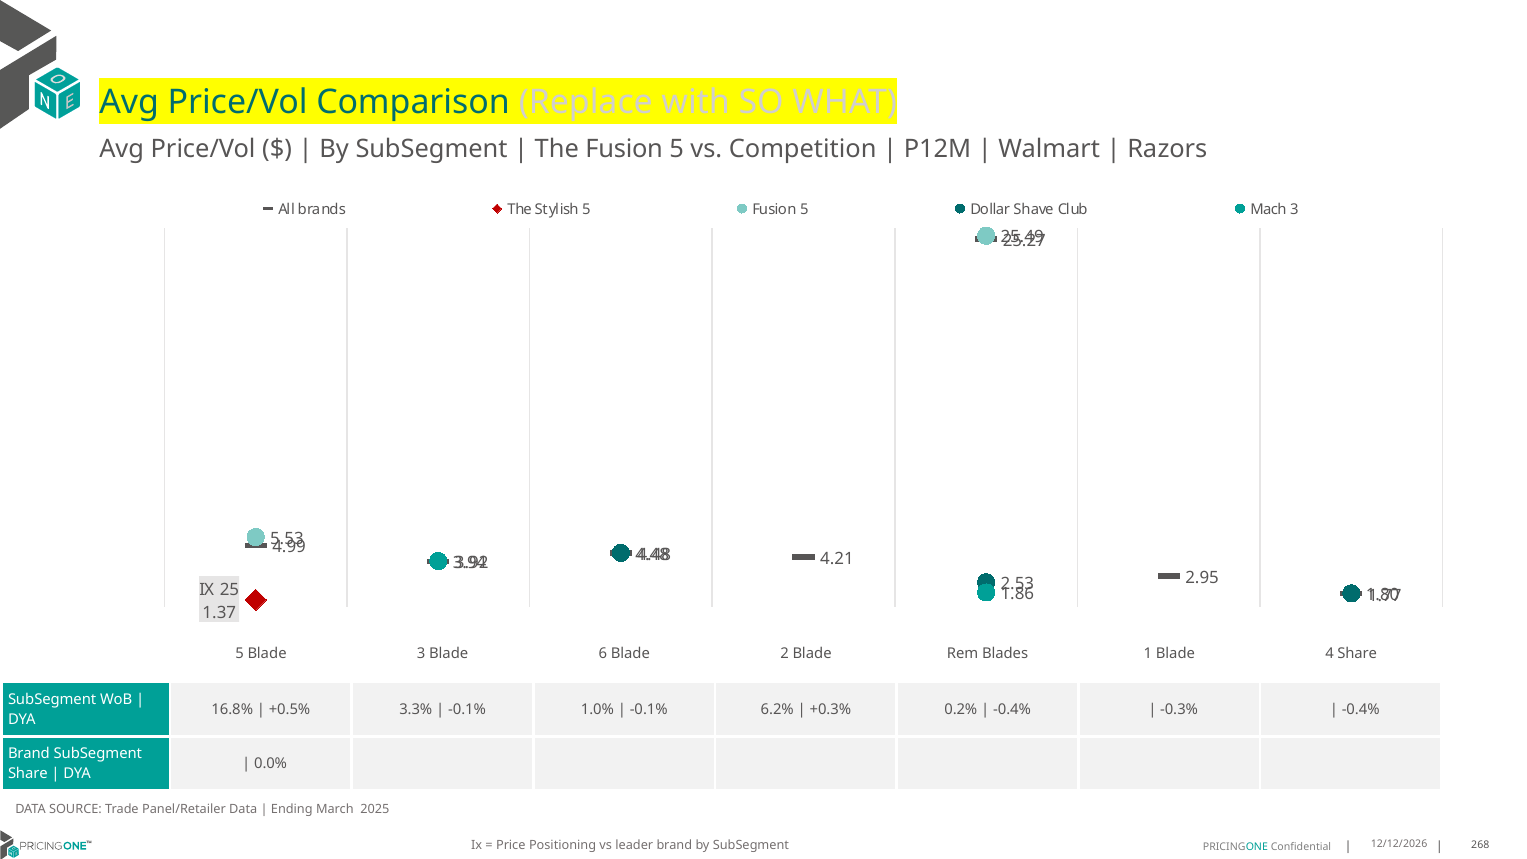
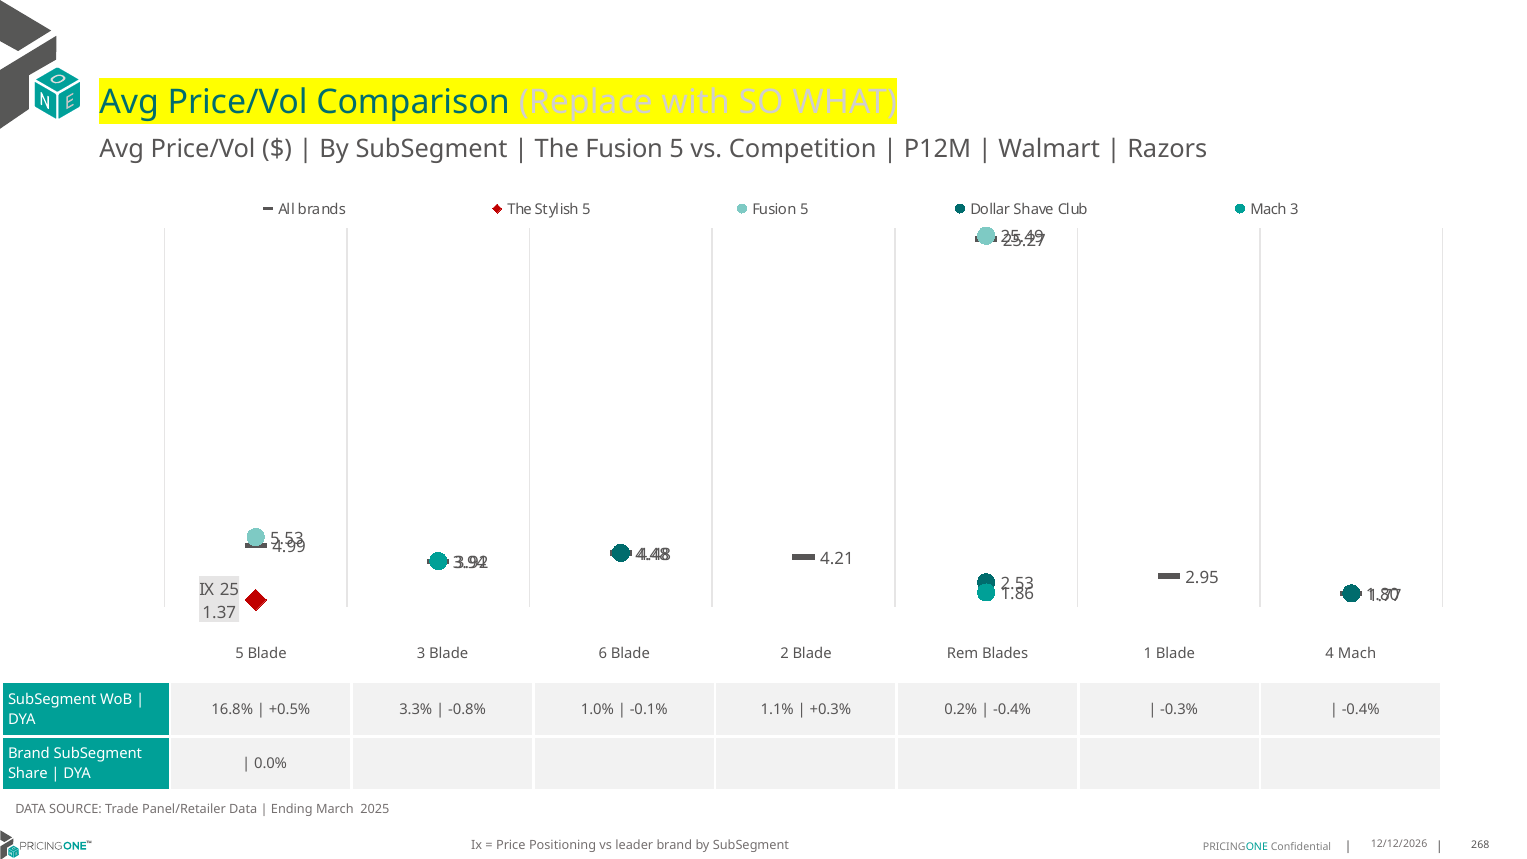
4 Share: Share -> Mach (1357, 654)
-0.1%: -0.1% -> -0.8% (467, 710)
6.2%: 6.2% -> 1.1% (777, 710)
